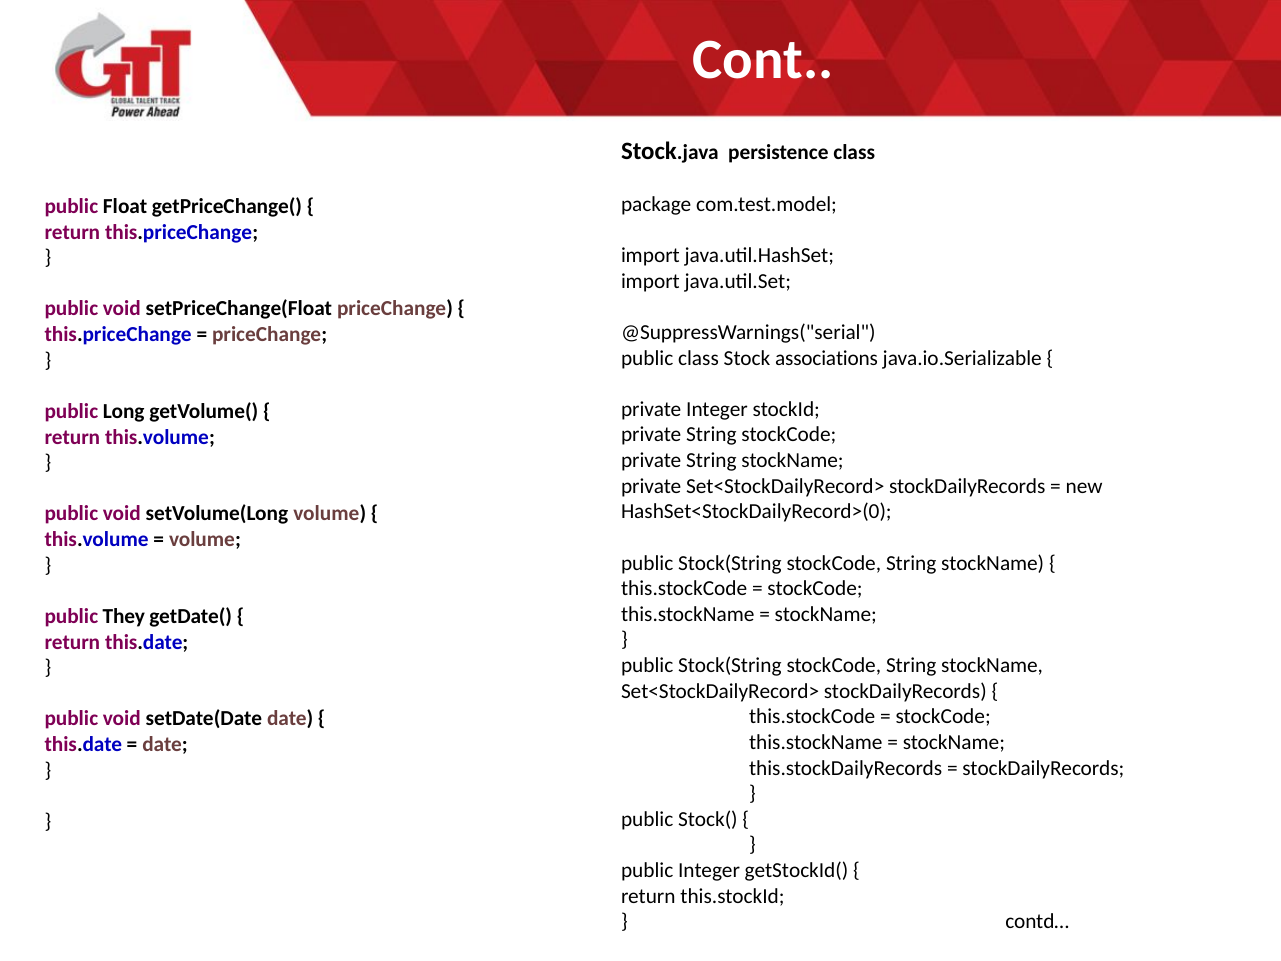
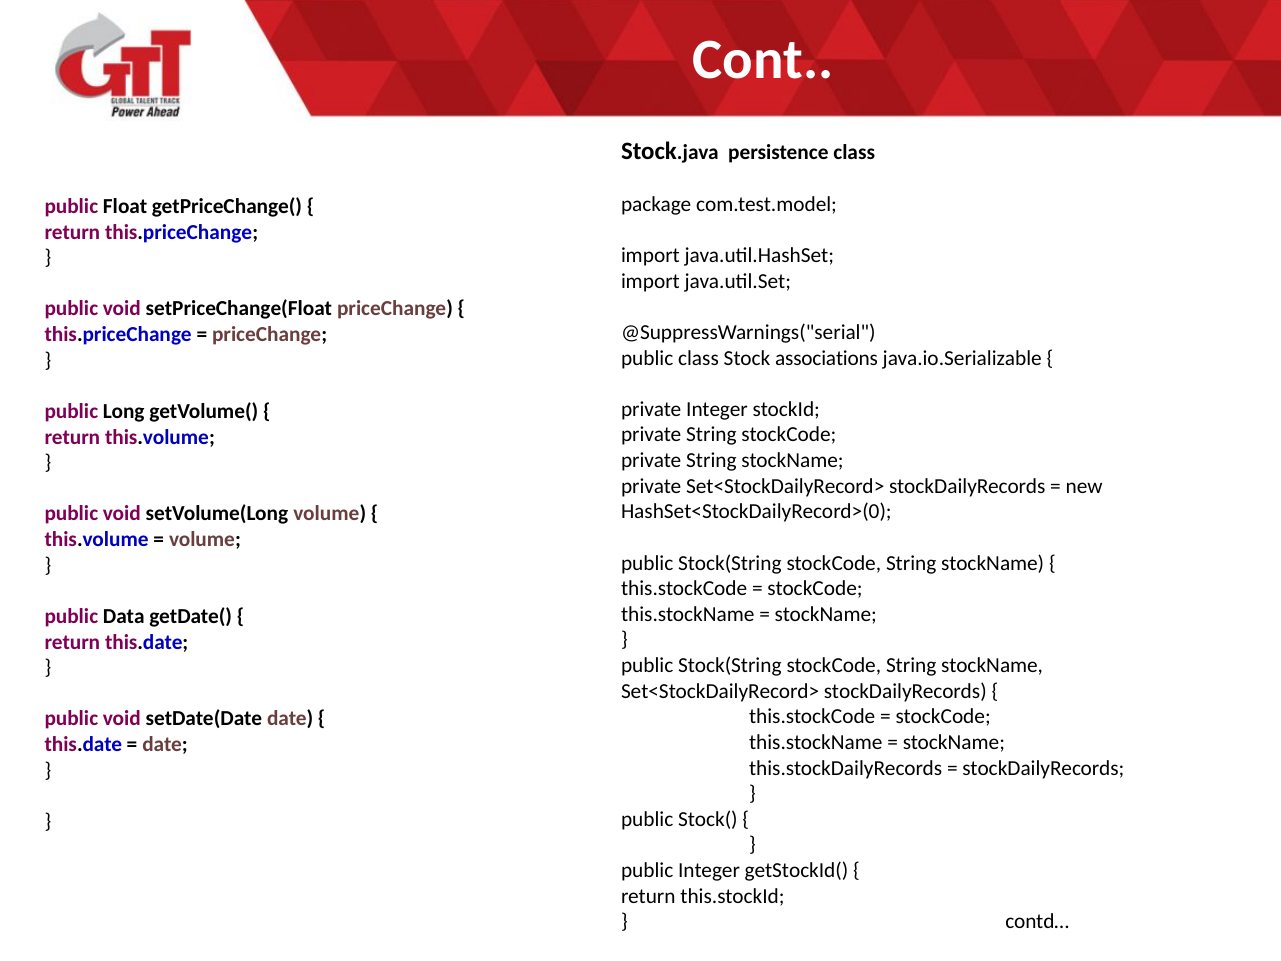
They: They -> Data (124, 616)
